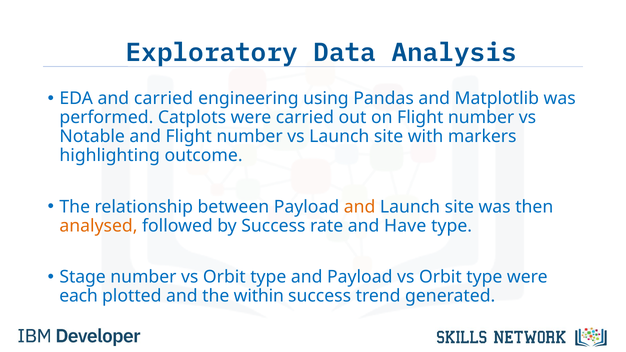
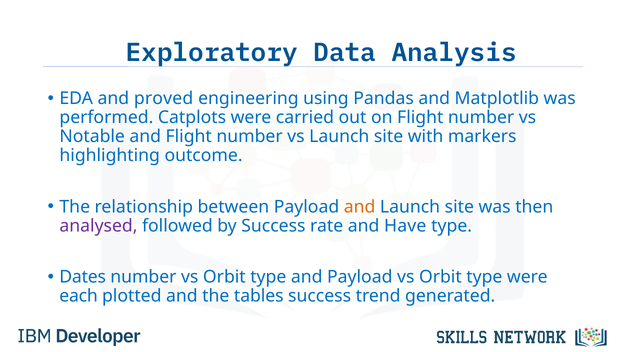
and carried: carried -> proved (164, 99)
analysed colour: orange -> purple (98, 226)
Stage: Stage -> Dates (83, 277)
within: within -> tables (259, 296)
